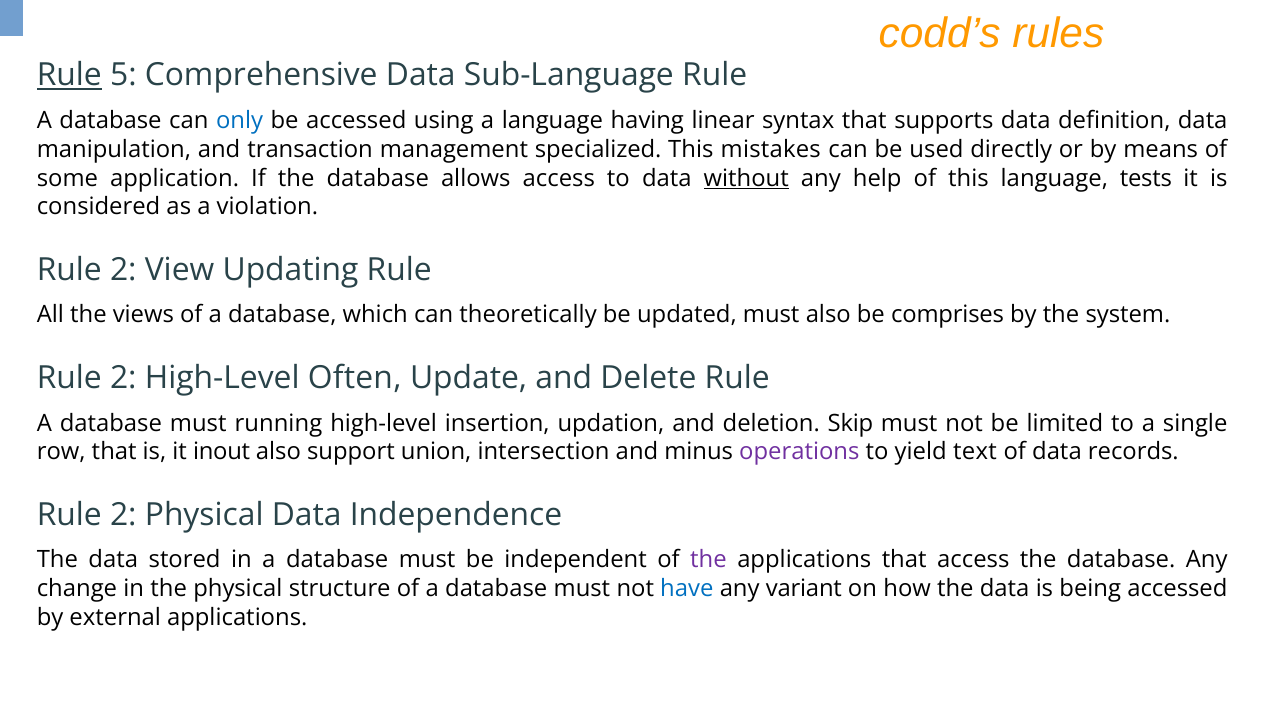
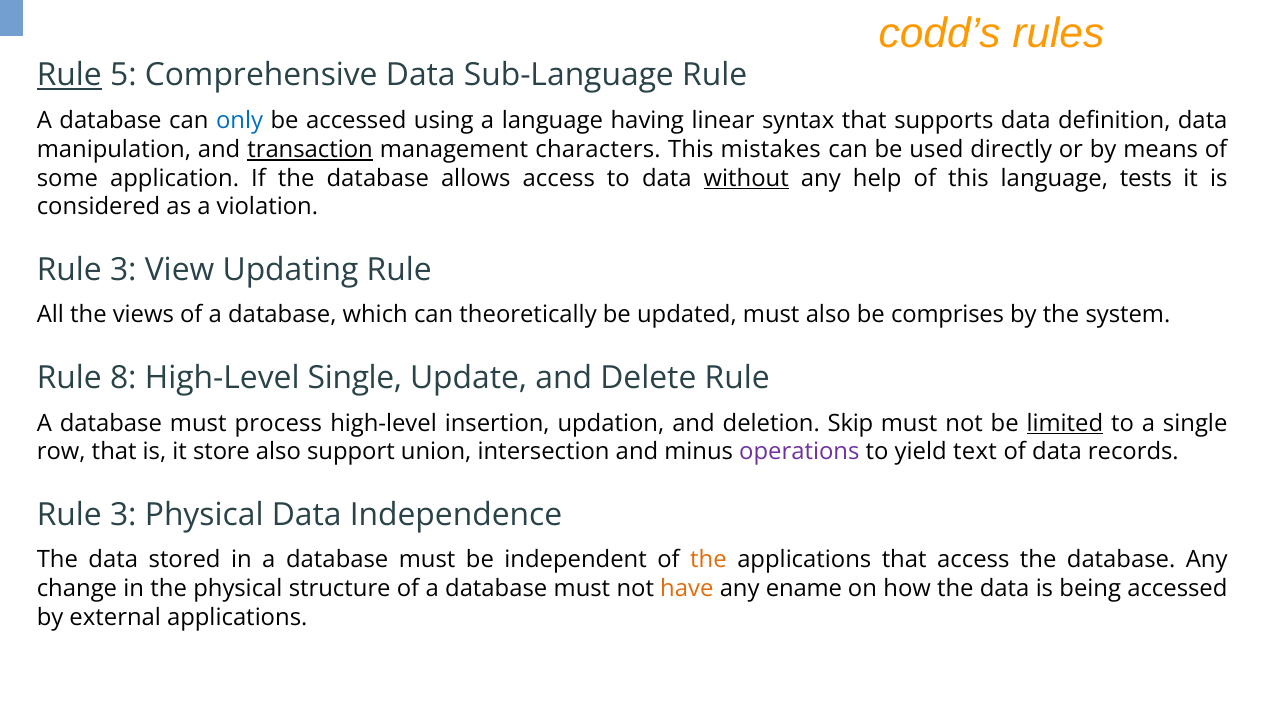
transaction underline: none -> present (310, 150)
specialized: specialized -> characters (598, 150)
2: 2 -> 3 (123, 270)
2: 2 -> 8 (123, 378)
High-Level Often: Often -> Single (355, 378)
running: running -> process (278, 423)
limited underline: none -> present (1065, 423)
inout: inout -> store (222, 452)
2: 2 -> 3 (123, 515)
the colour: purple -> orange (708, 560)
have colour: blue -> orange (687, 589)
variant: variant -> ename (804, 589)
